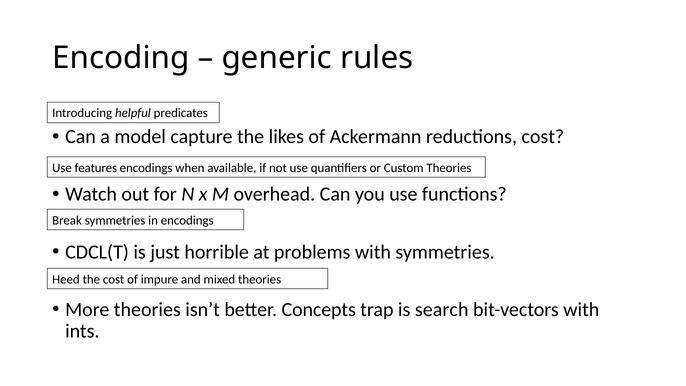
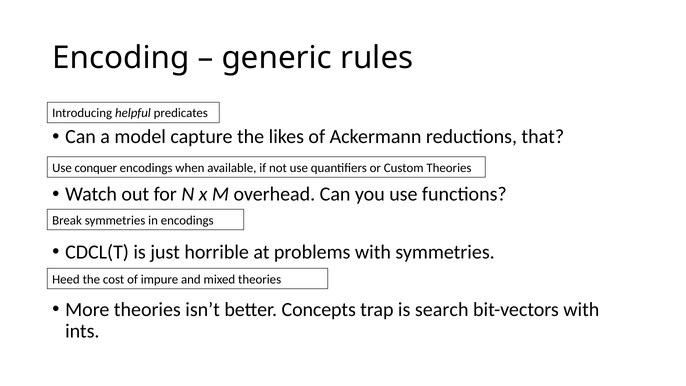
reductions cost: cost -> that (543, 137)
features: features -> conquer (96, 168)
